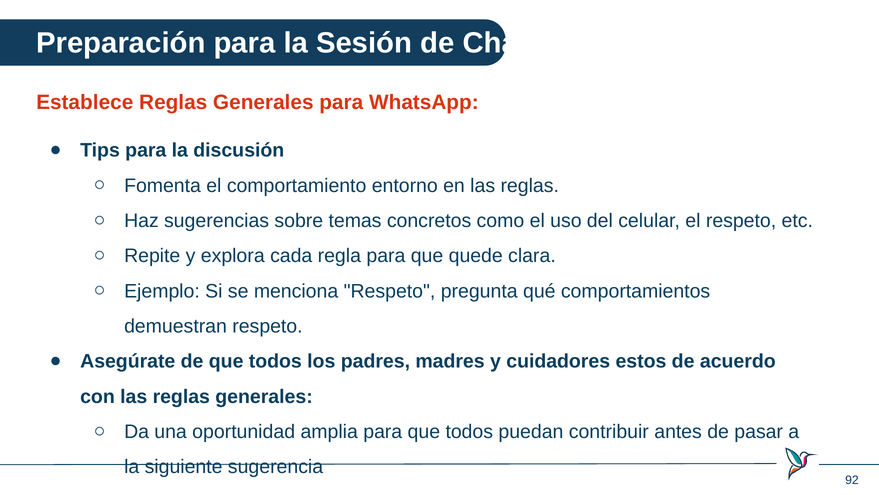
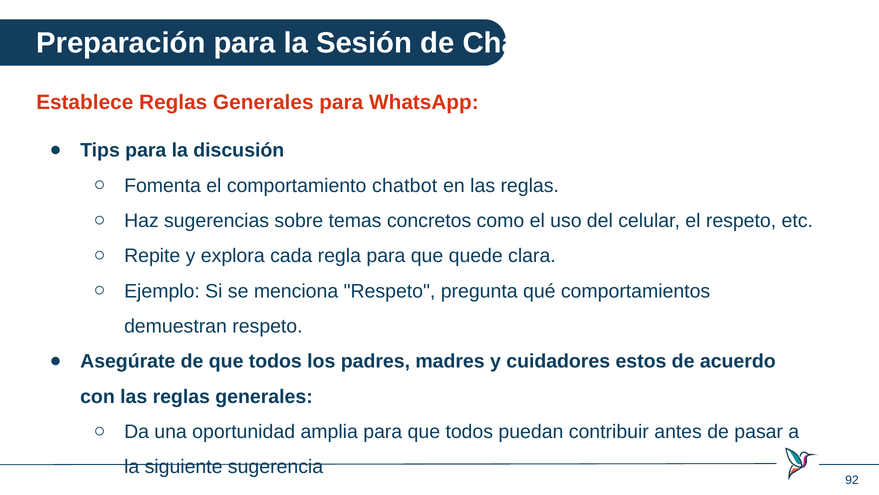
entorno: entorno -> chatbot (405, 185)
